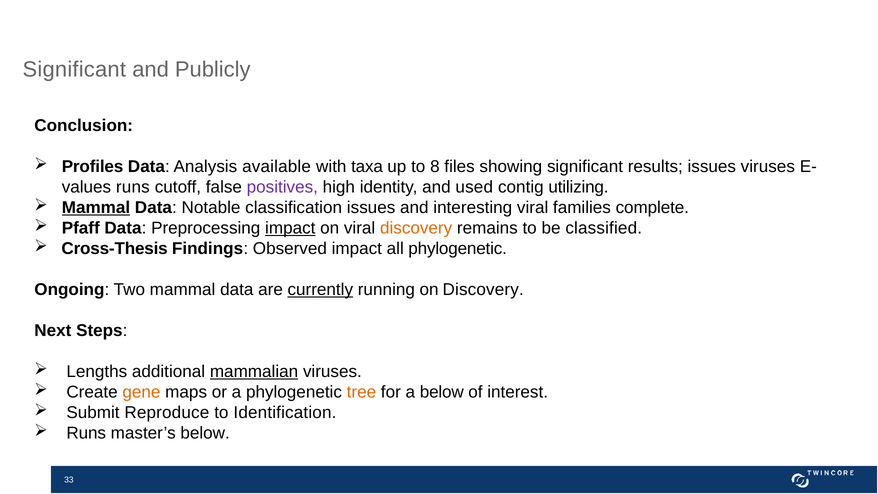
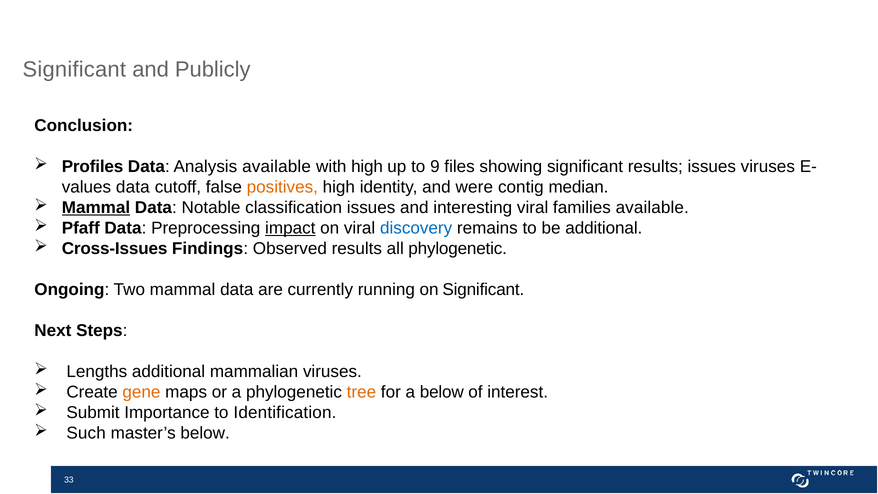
with taxa: taxa -> high (367, 167)
8: 8 -> 9 (435, 167)
runs: runs -> data (133, 187)
positives colour: purple -> orange (282, 187)
used: used -> were (474, 187)
utilizing: utilizing -> median (578, 187)
families complete: complete -> available (652, 208)
discovery colour: orange -> blue (416, 228)
be classified: classified -> additional (604, 228)
Cross-Thesis: Cross-Thesis -> Cross-Issues (115, 249)
Observed impact: impact -> results (357, 249)
currently underline: present -> none (320, 290)
on Discovery: Discovery -> Significant (483, 290)
mammalian underline: present -> none (254, 372)
Reproduce: Reproduce -> Importance (167, 413)
Runs: Runs -> Such (86, 433)
